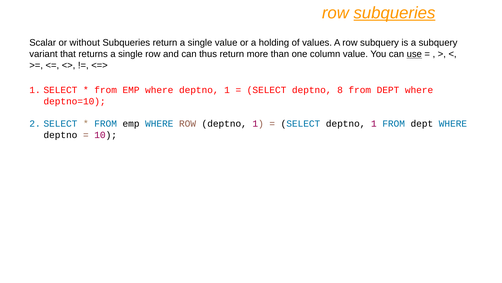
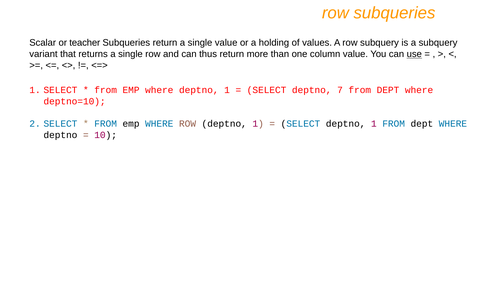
subqueries underline: present -> none (394, 13)
without: without -> teacher (85, 43)
8: 8 -> 7 (340, 90)
